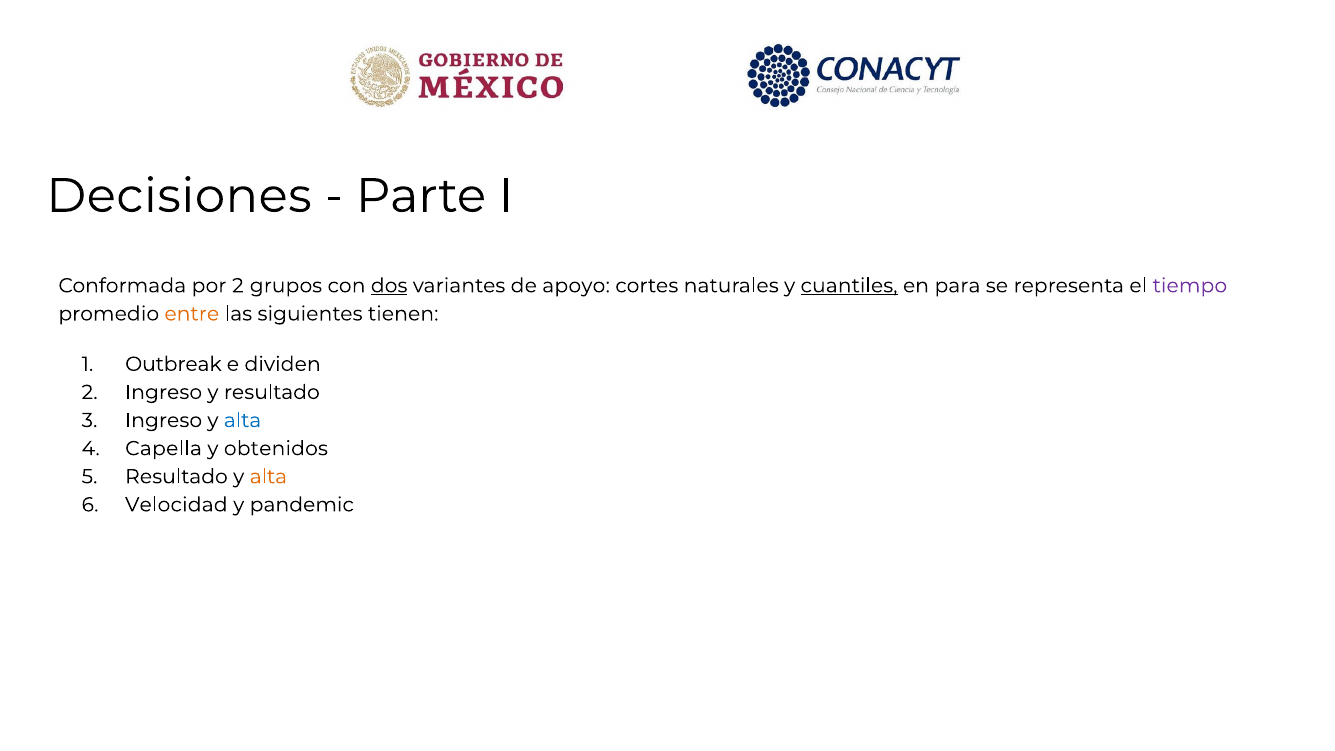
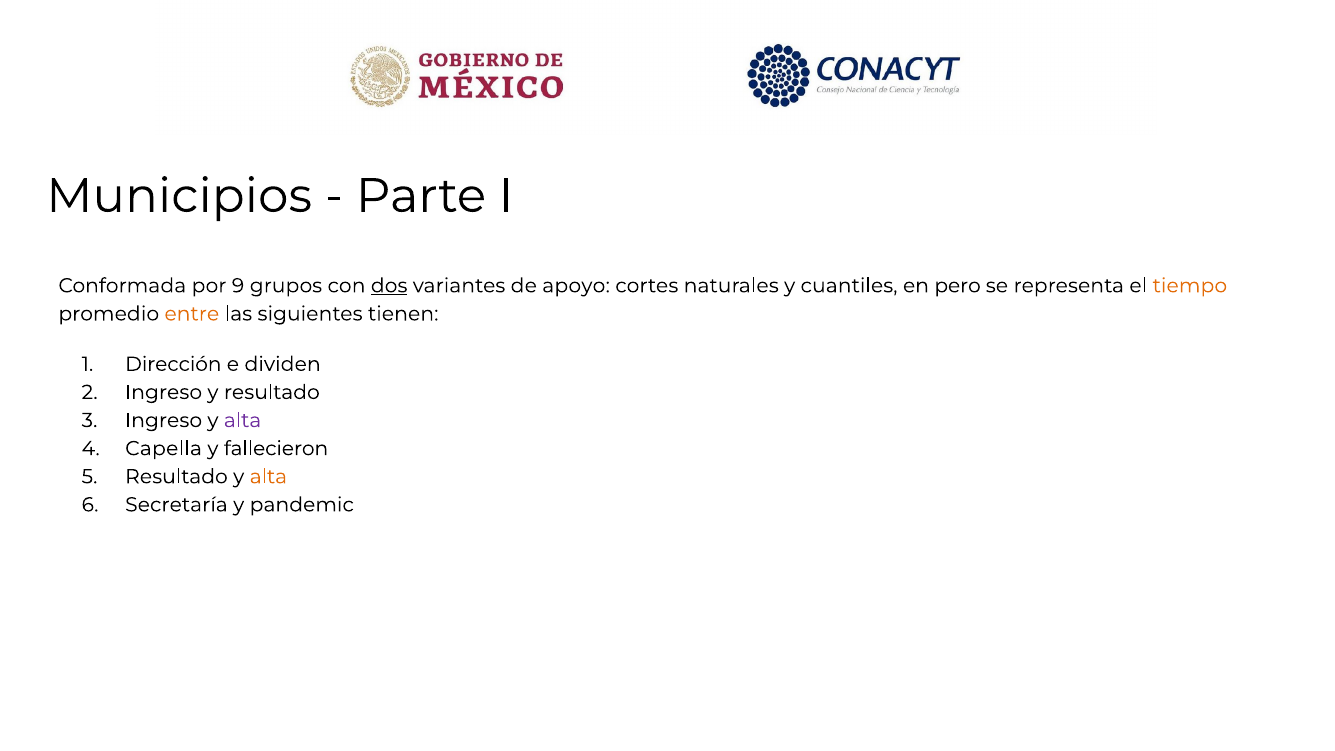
Decisiones: Decisiones -> Municipios (179, 196)
por 2: 2 -> 9 (238, 286)
cuantiles underline: present -> none (849, 286)
para: para -> pero (958, 286)
tiempo colour: purple -> orange (1190, 286)
Outbreak: Outbreak -> Dirección (173, 364)
alta colour: blue -> purple (243, 420)
obtenidos: obtenidos -> fallecieron (276, 448)
Velocidad: Velocidad -> Secretaría (176, 505)
